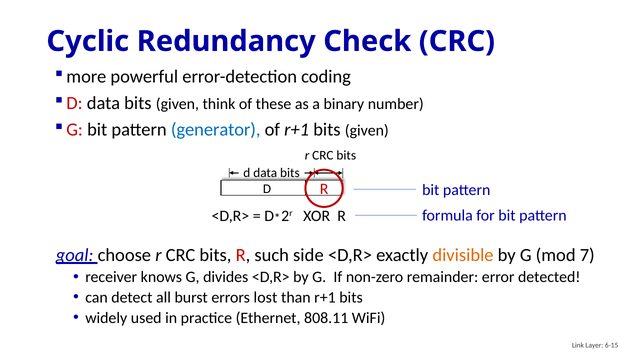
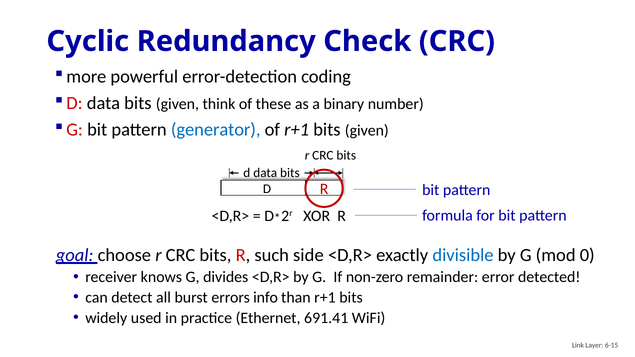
divisible colour: orange -> blue (463, 255)
7: 7 -> 0 (587, 255)
lost: lost -> info (266, 298)
808.11: 808.11 -> 691.41 (326, 318)
